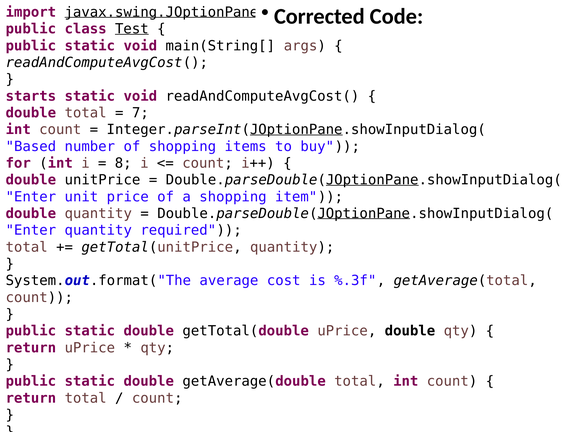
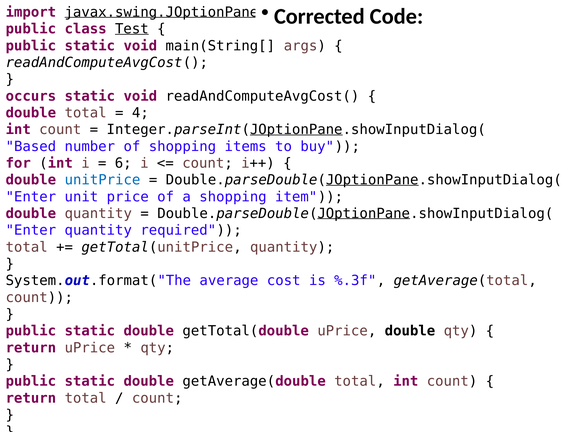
starts: starts -> occurs (31, 96)
7: 7 -> 4 (140, 113)
8: 8 -> 6 (123, 163)
unitPrice colour: black -> blue (102, 180)
